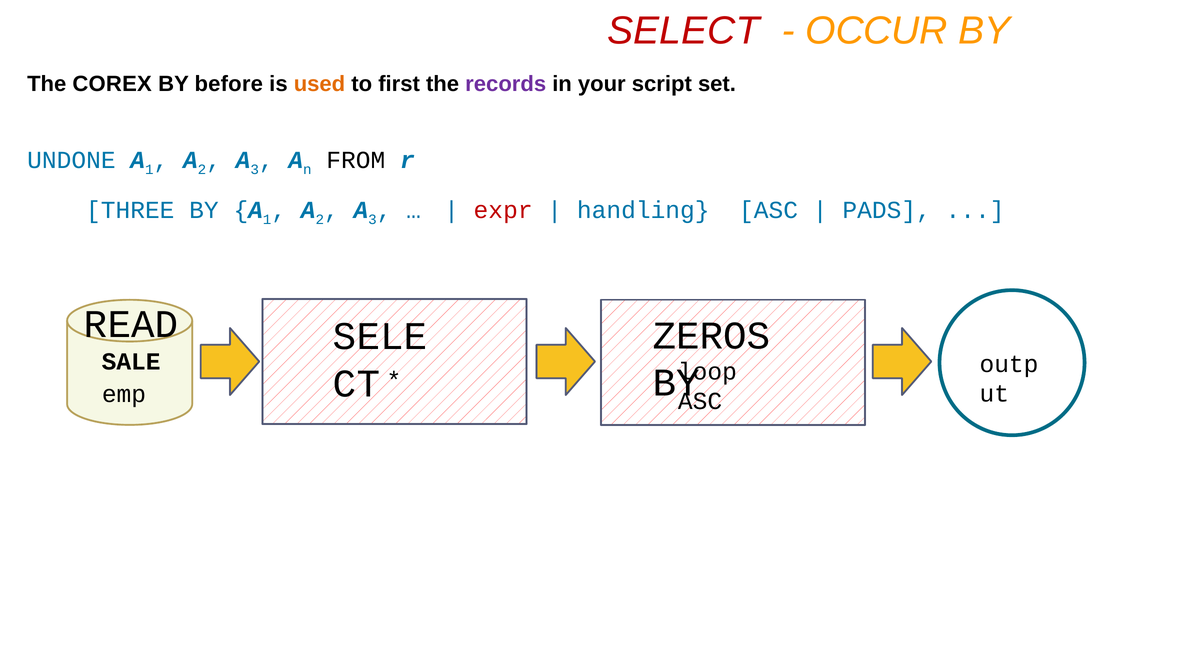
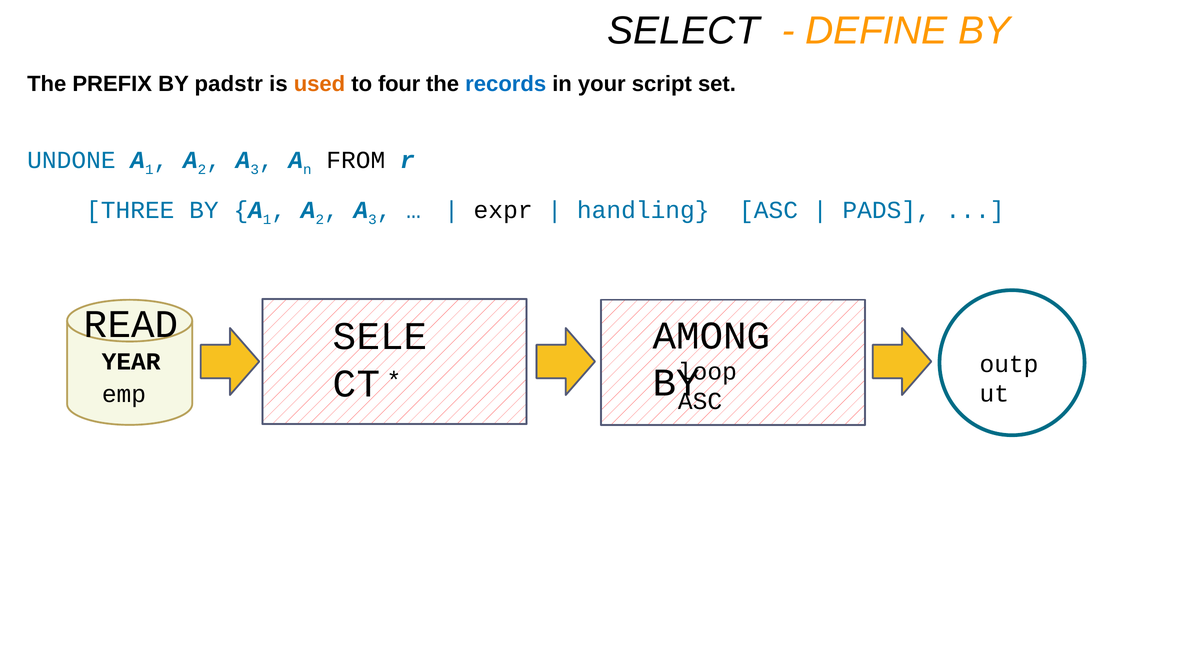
SELECT colour: red -> black (683, 31)
OCCUR: OCCUR -> DEFINE (876, 31)
COREX: COREX -> PREFIX (112, 84)
before: before -> padstr (229, 84)
first: first -> four (399, 84)
records colour: purple -> blue (506, 84)
expr colour: red -> black (503, 210)
ZEROS: ZEROS -> AMONG (712, 336)
SALE: SALE -> YEAR (131, 362)
